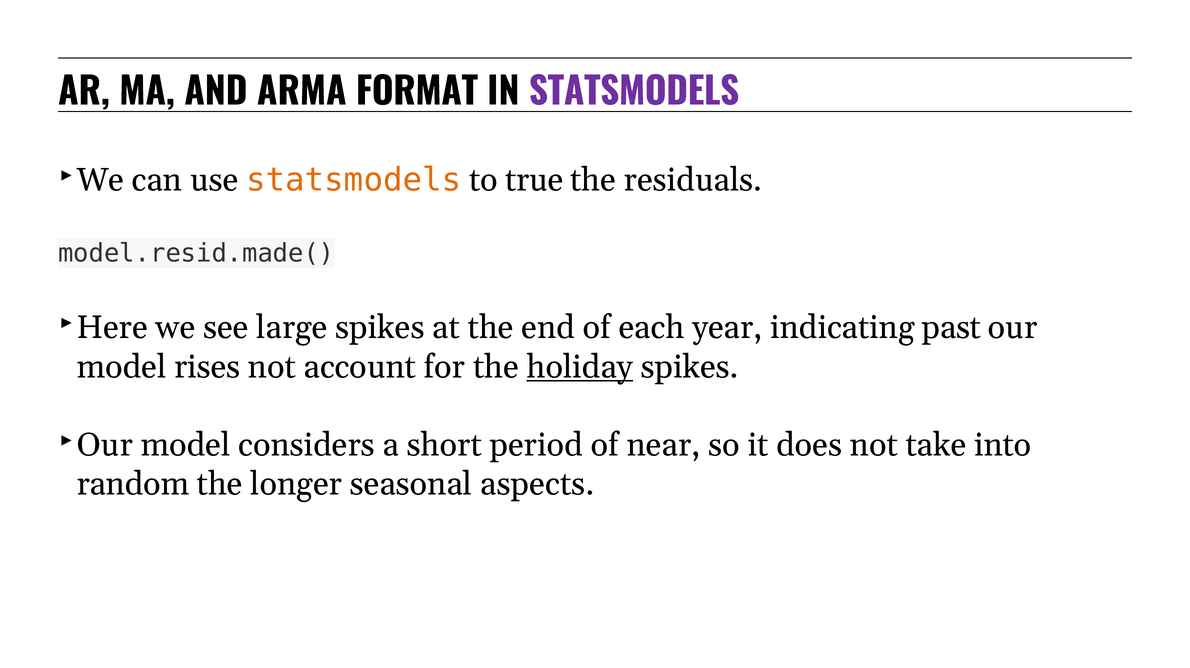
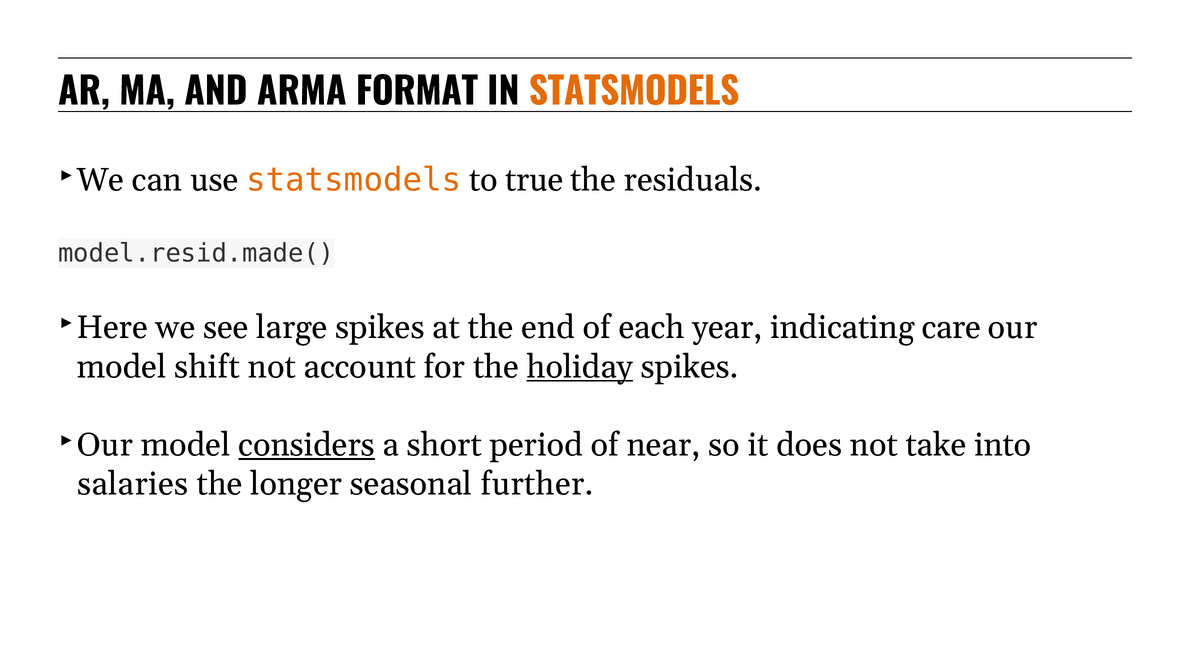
STATSMODELS colour: purple -> orange (634, 92)
past: past -> care (951, 328)
rises: rises -> shift (207, 367)
considers underline: none -> present (307, 445)
random: random -> salaries (133, 484)
aspects: aspects -> further (537, 484)
